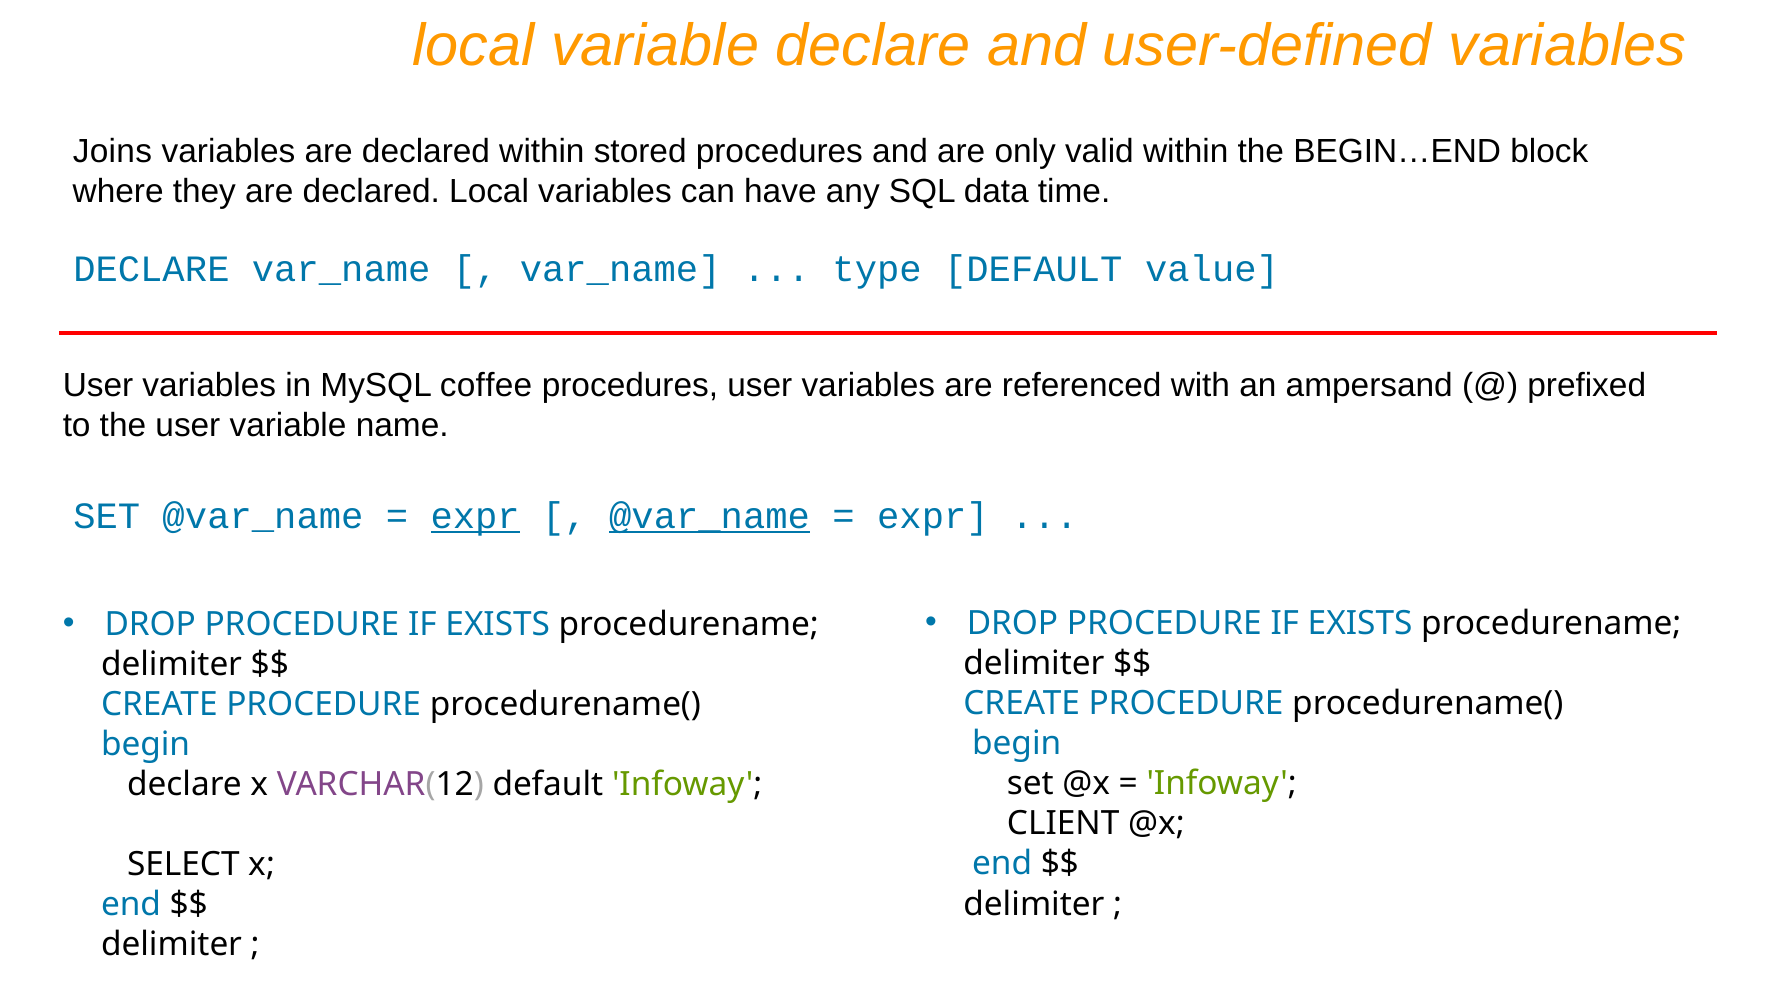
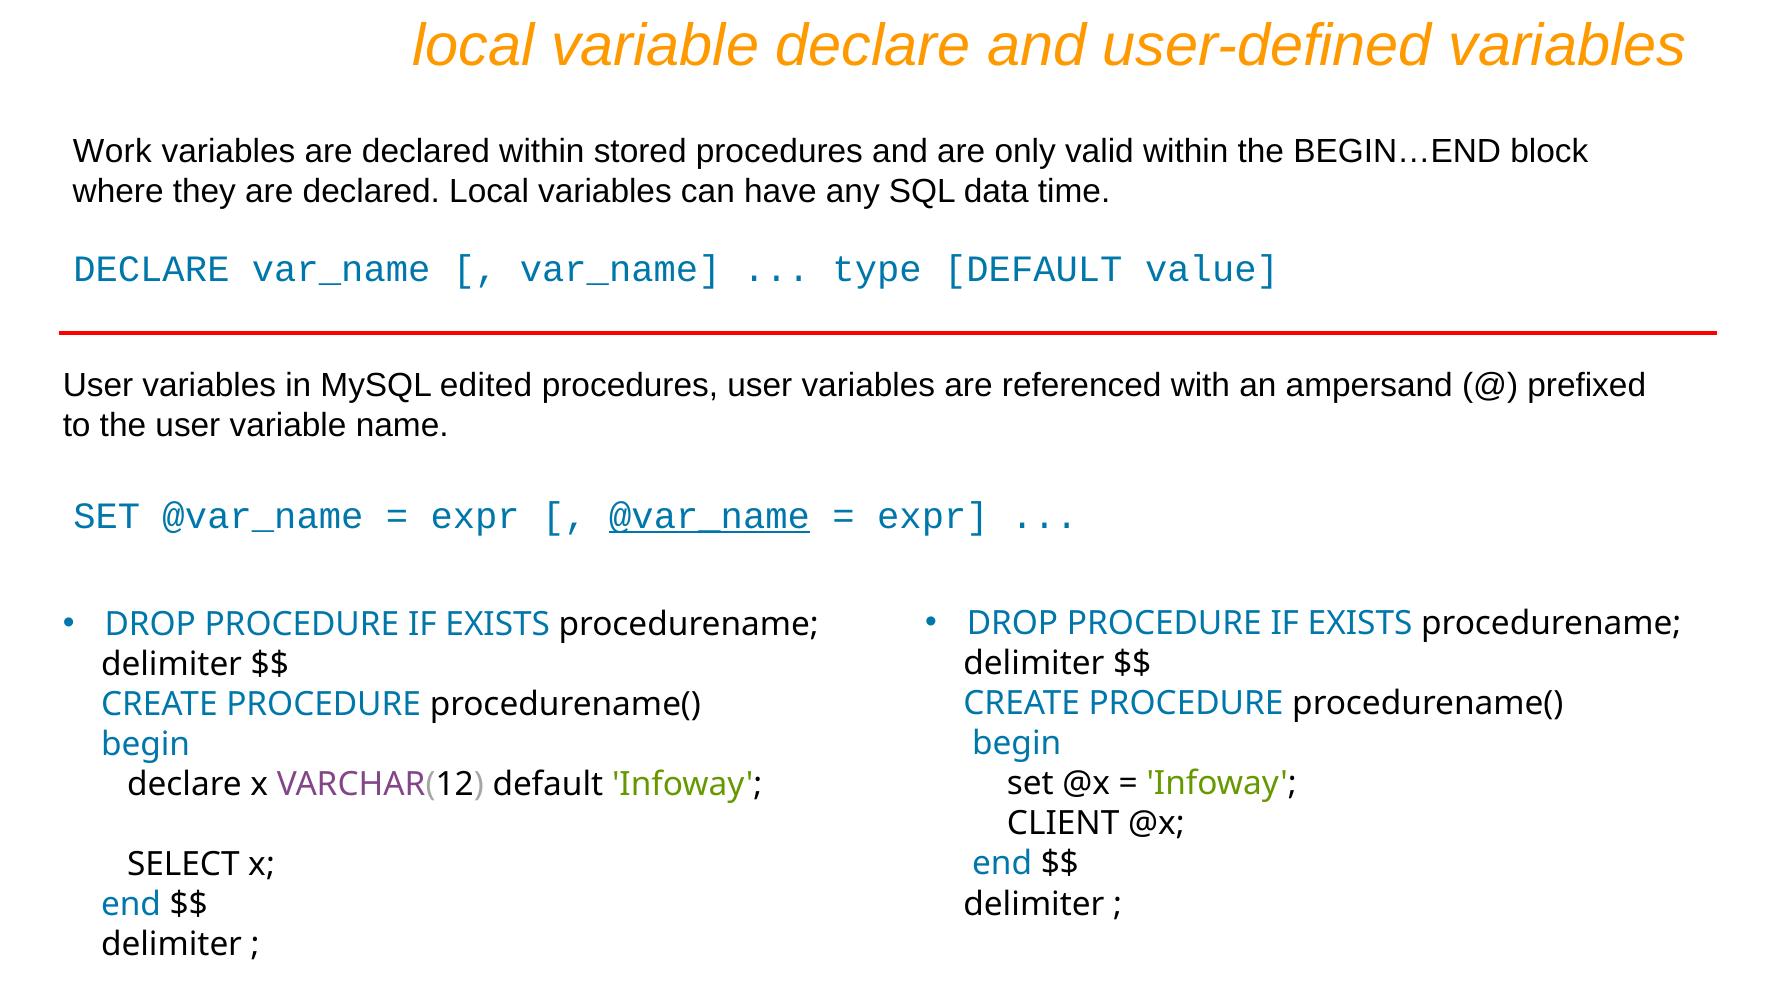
Joins: Joins -> Work (112, 151)
coffee: coffee -> edited (486, 385)
expr underline: present -> none (475, 516)
